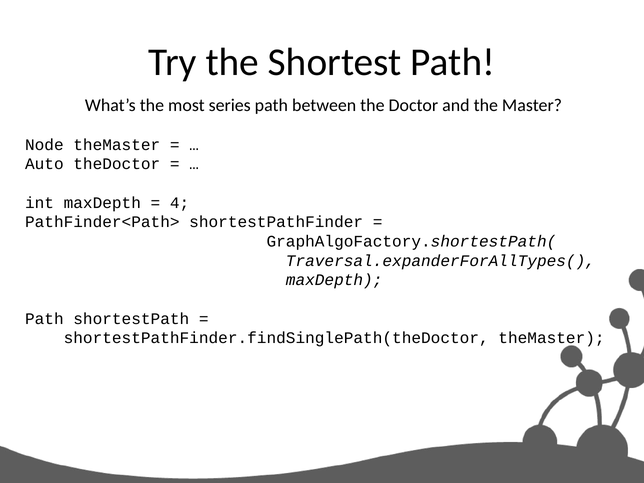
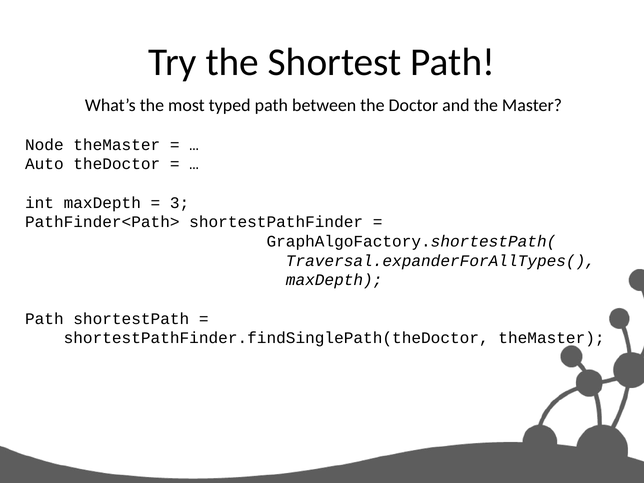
series: series -> typed (230, 105)
4: 4 -> 3 (180, 203)
